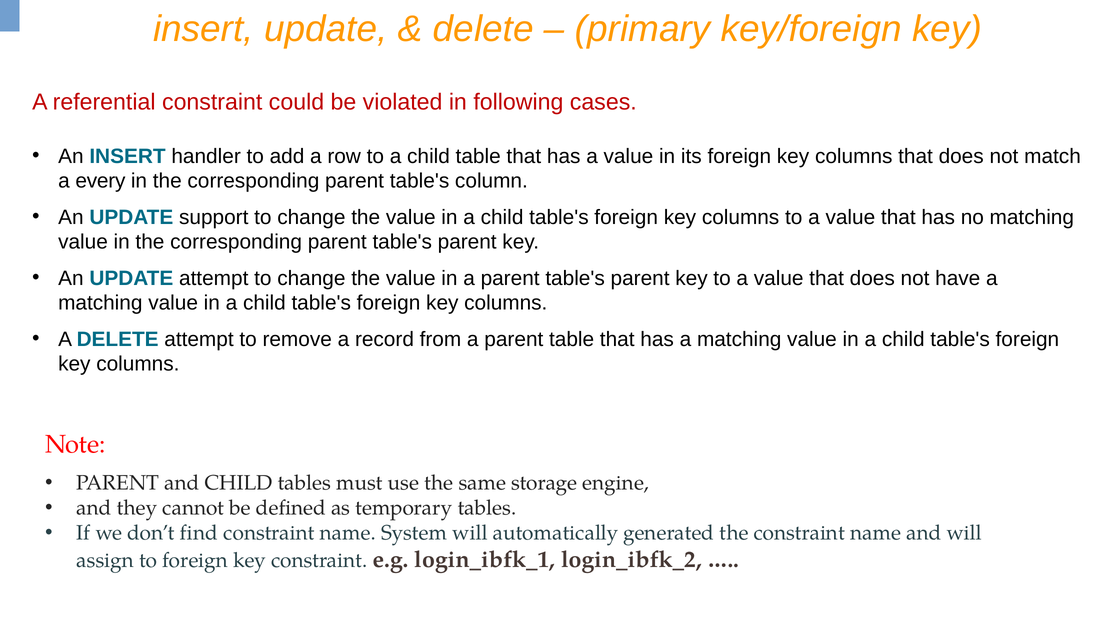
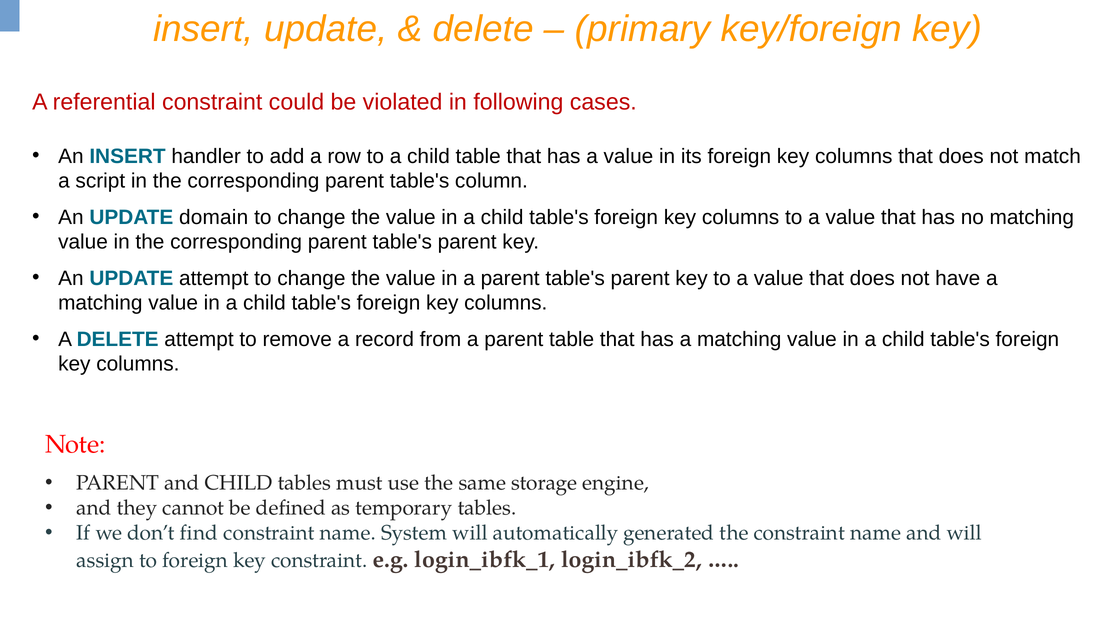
every: every -> script (100, 181)
support: support -> domain (214, 217)
